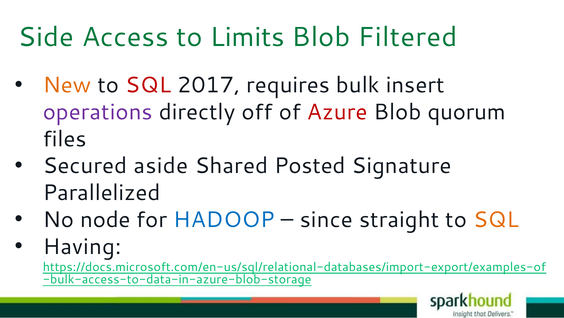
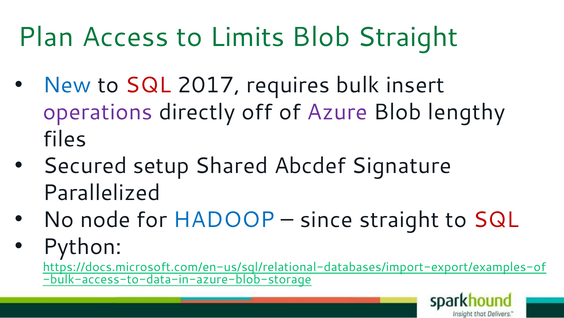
Side: Side -> Plan (46, 37)
Blob Filtered: Filtered -> Straight (408, 37)
New colour: orange -> blue (67, 85)
Azure colour: red -> purple (337, 112)
quorum: quorum -> lengthy (467, 112)
aside: aside -> setup (161, 165)
Posted: Posted -> Abcdef (310, 165)
SQL colour: orange -> red (496, 219)
Having: Having -> Python (82, 246)
